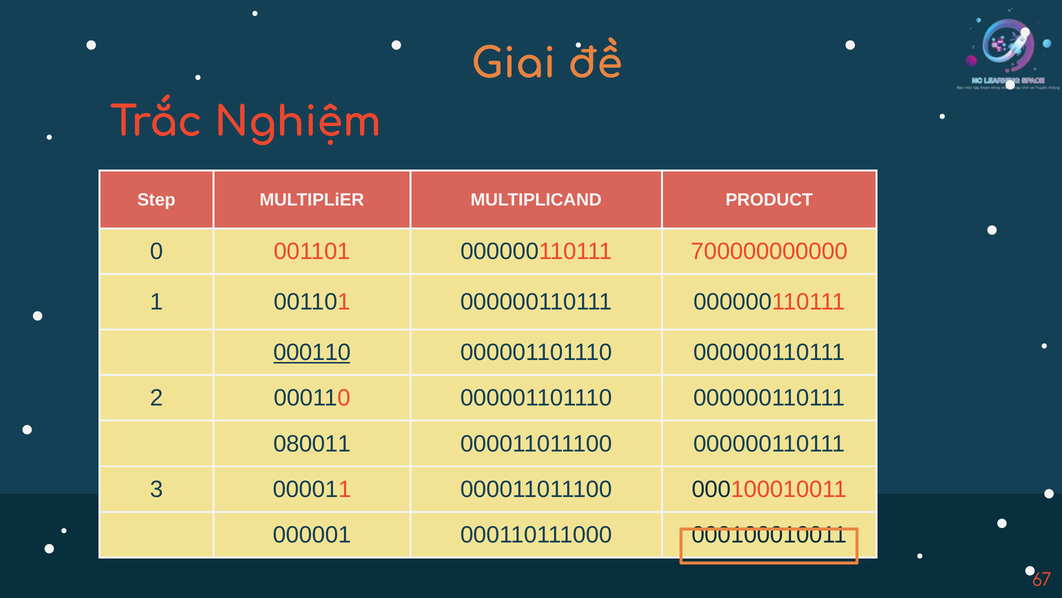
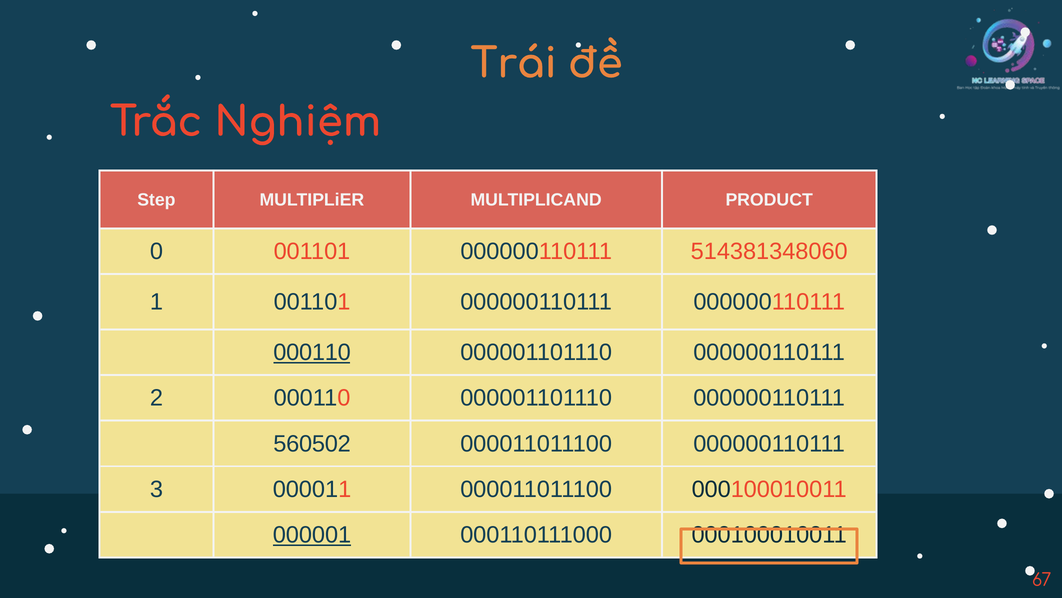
Giai: Giai -> Trái (514, 64)
700000000000: 700000000000 -> 514381348060 (769, 251)
080011: 080011 -> 560502 (312, 443)
000001 underline: none -> present (312, 535)
